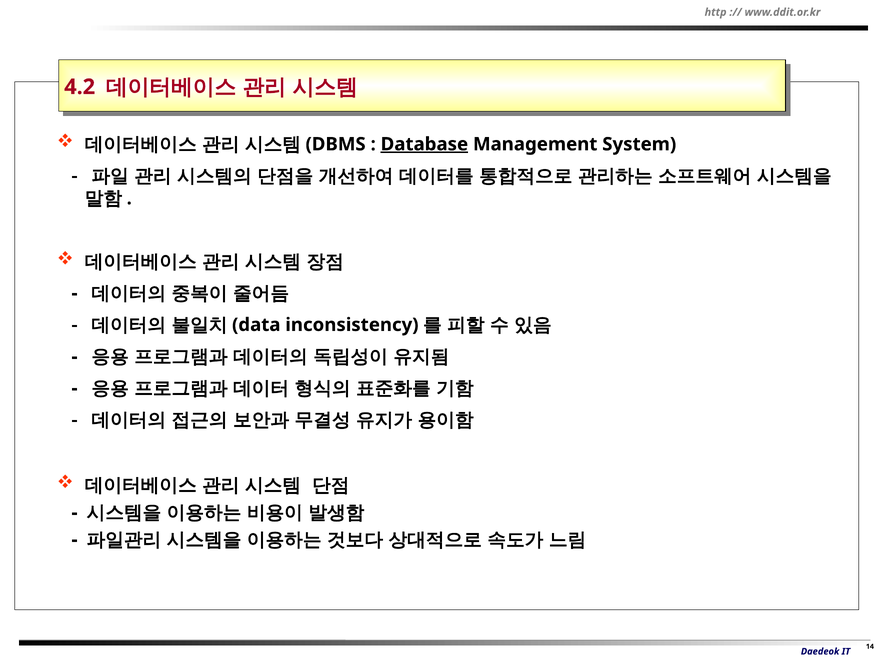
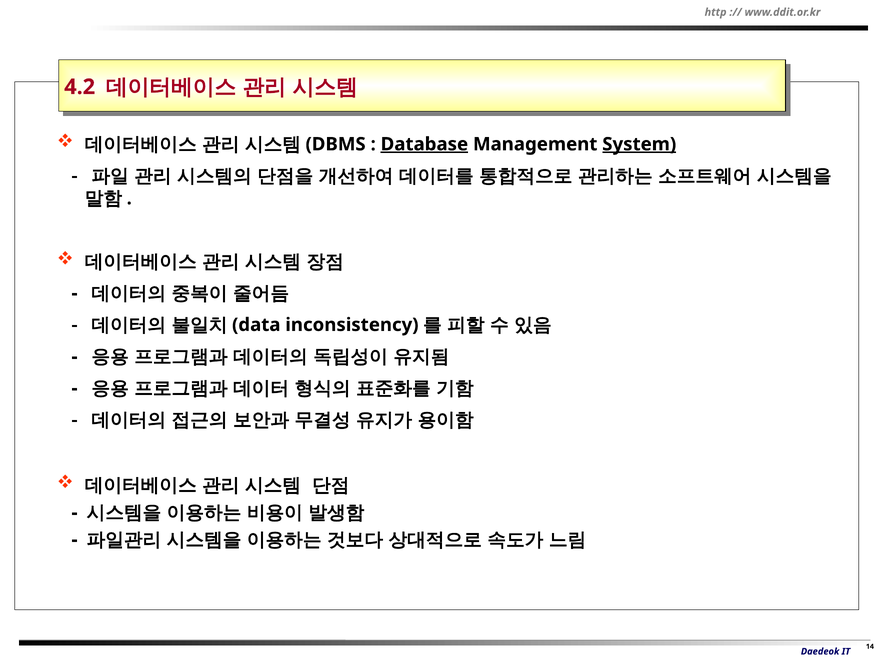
System underline: none -> present (639, 144)
